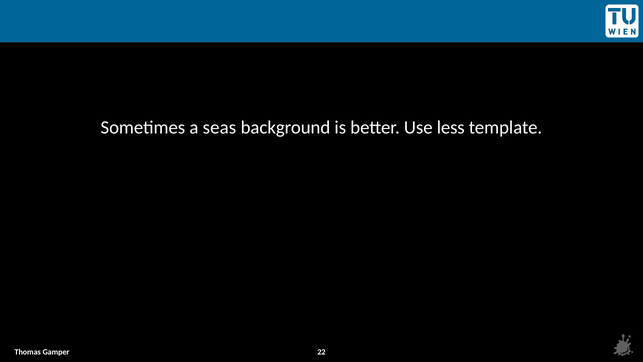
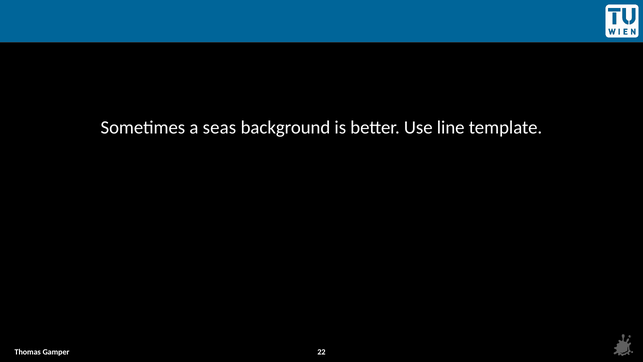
less: less -> line (451, 127)
